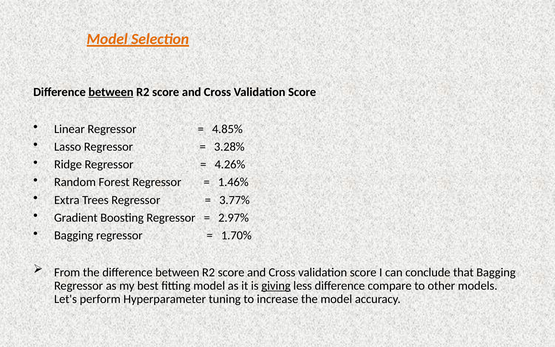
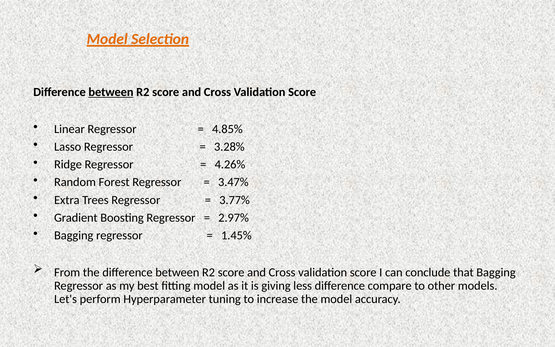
1.46%: 1.46% -> 3.47% (233, 182)
1.70%: 1.70% -> 1.45% (236, 235)
giving underline: present -> none (276, 286)
